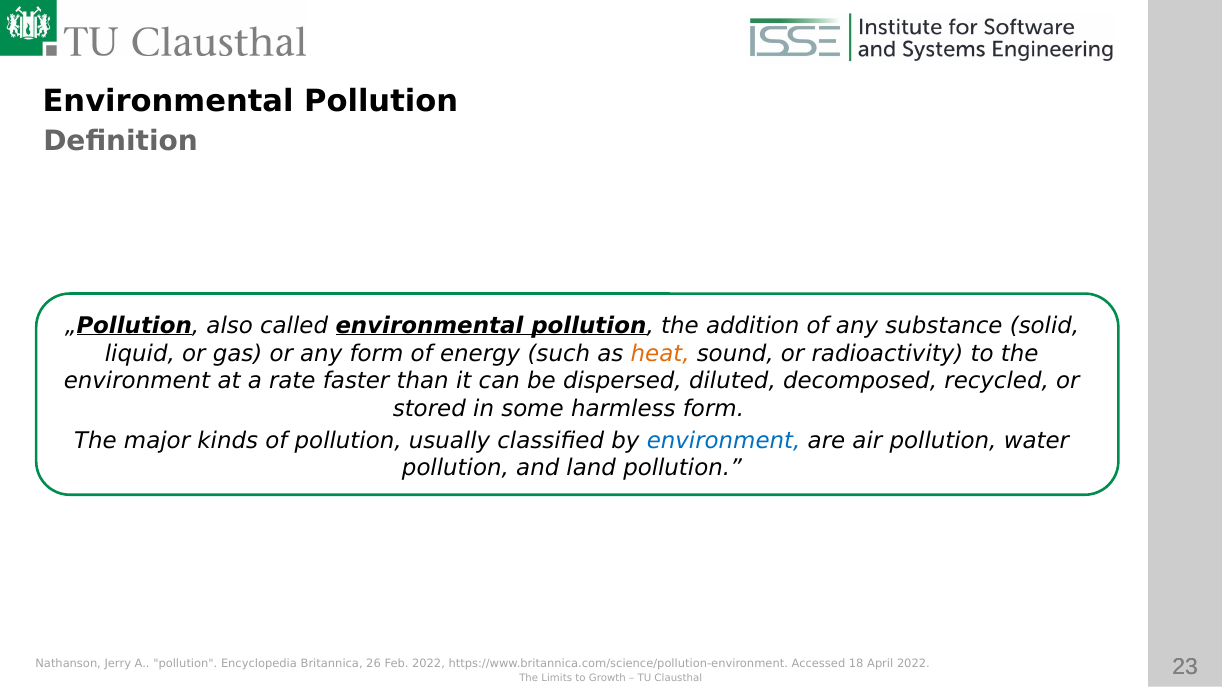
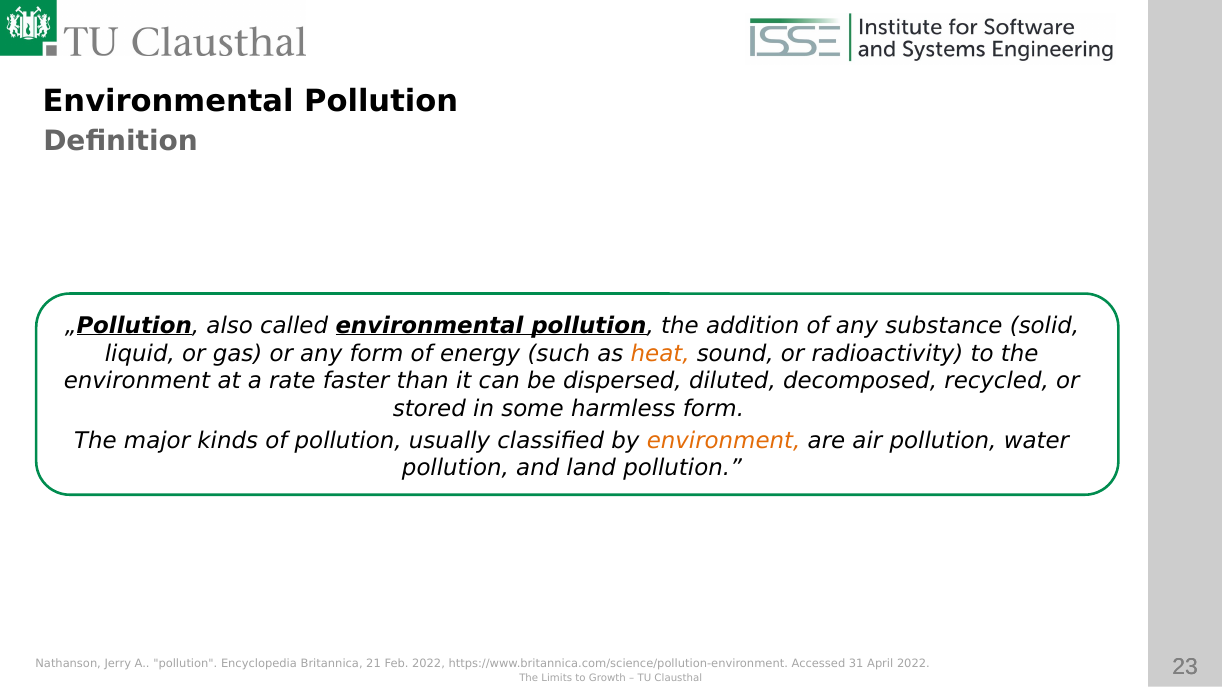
environment colour: blue -> orange (724, 441)
26: 26 -> 21 (374, 663)
18: 18 -> 31 (856, 663)
